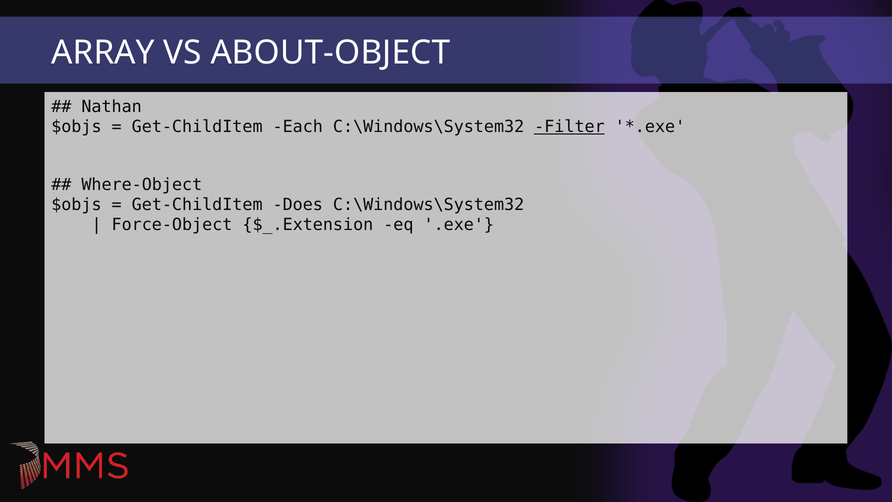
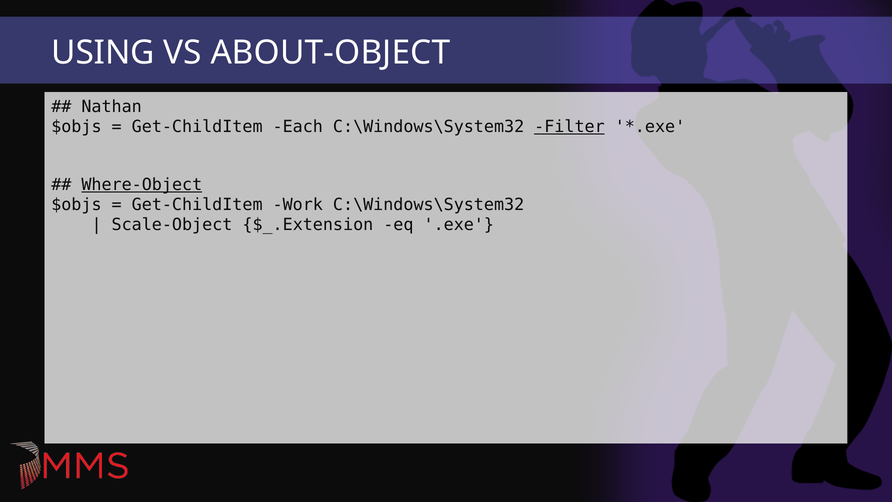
ARRAY: ARRAY -> USING (103, 52)
Where-Object underline: none -> present (142, 185)
Does: Does -> Work (298, 205)
Force-Object: Force-Object -> Scale-Object (172, 225)
